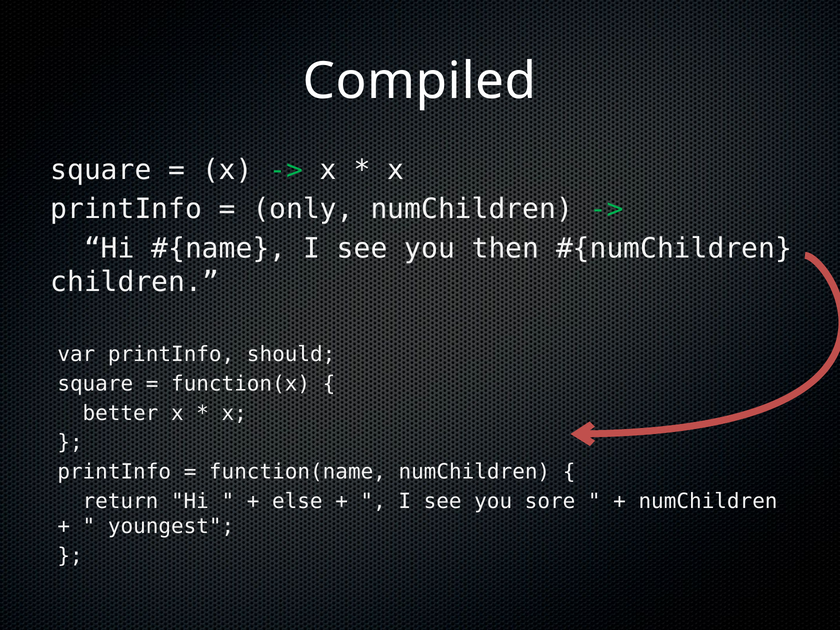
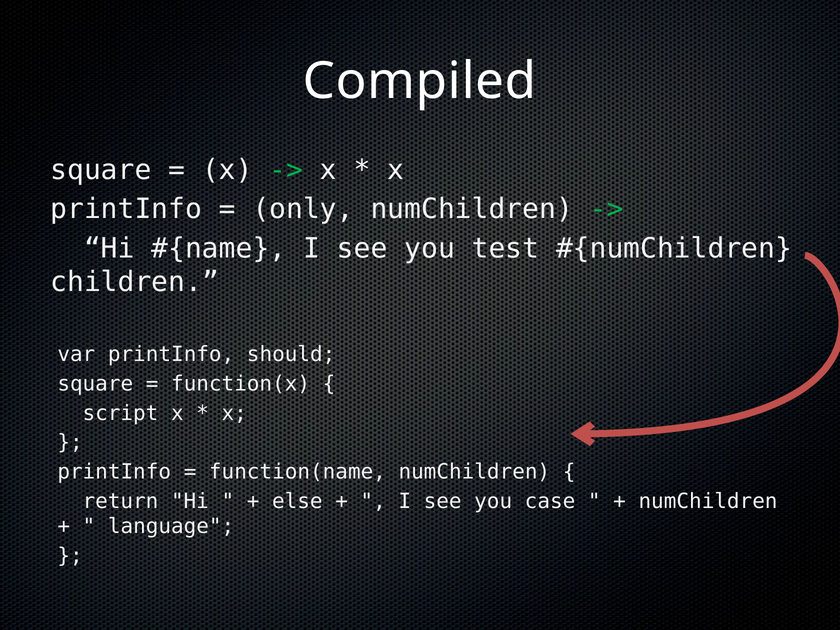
then: then -> test (505, 248)
better: better -> script (120, 413)
sore: sore -> case (550, 501)
youngest: youngest -> language (171, 526)
